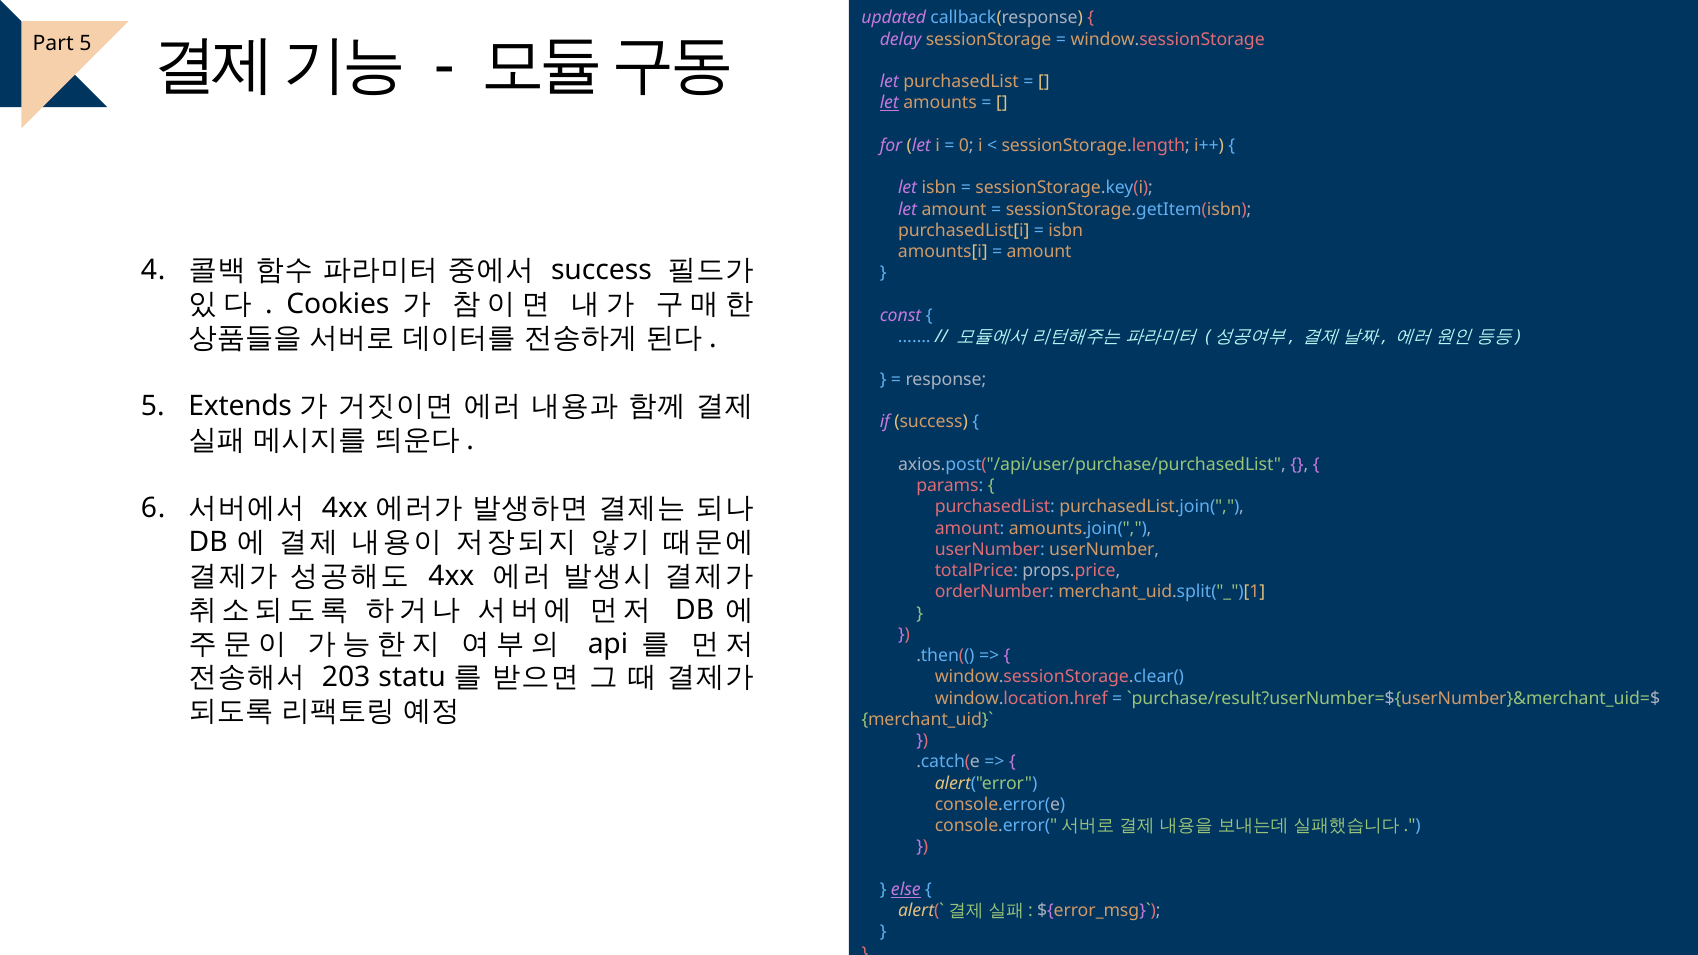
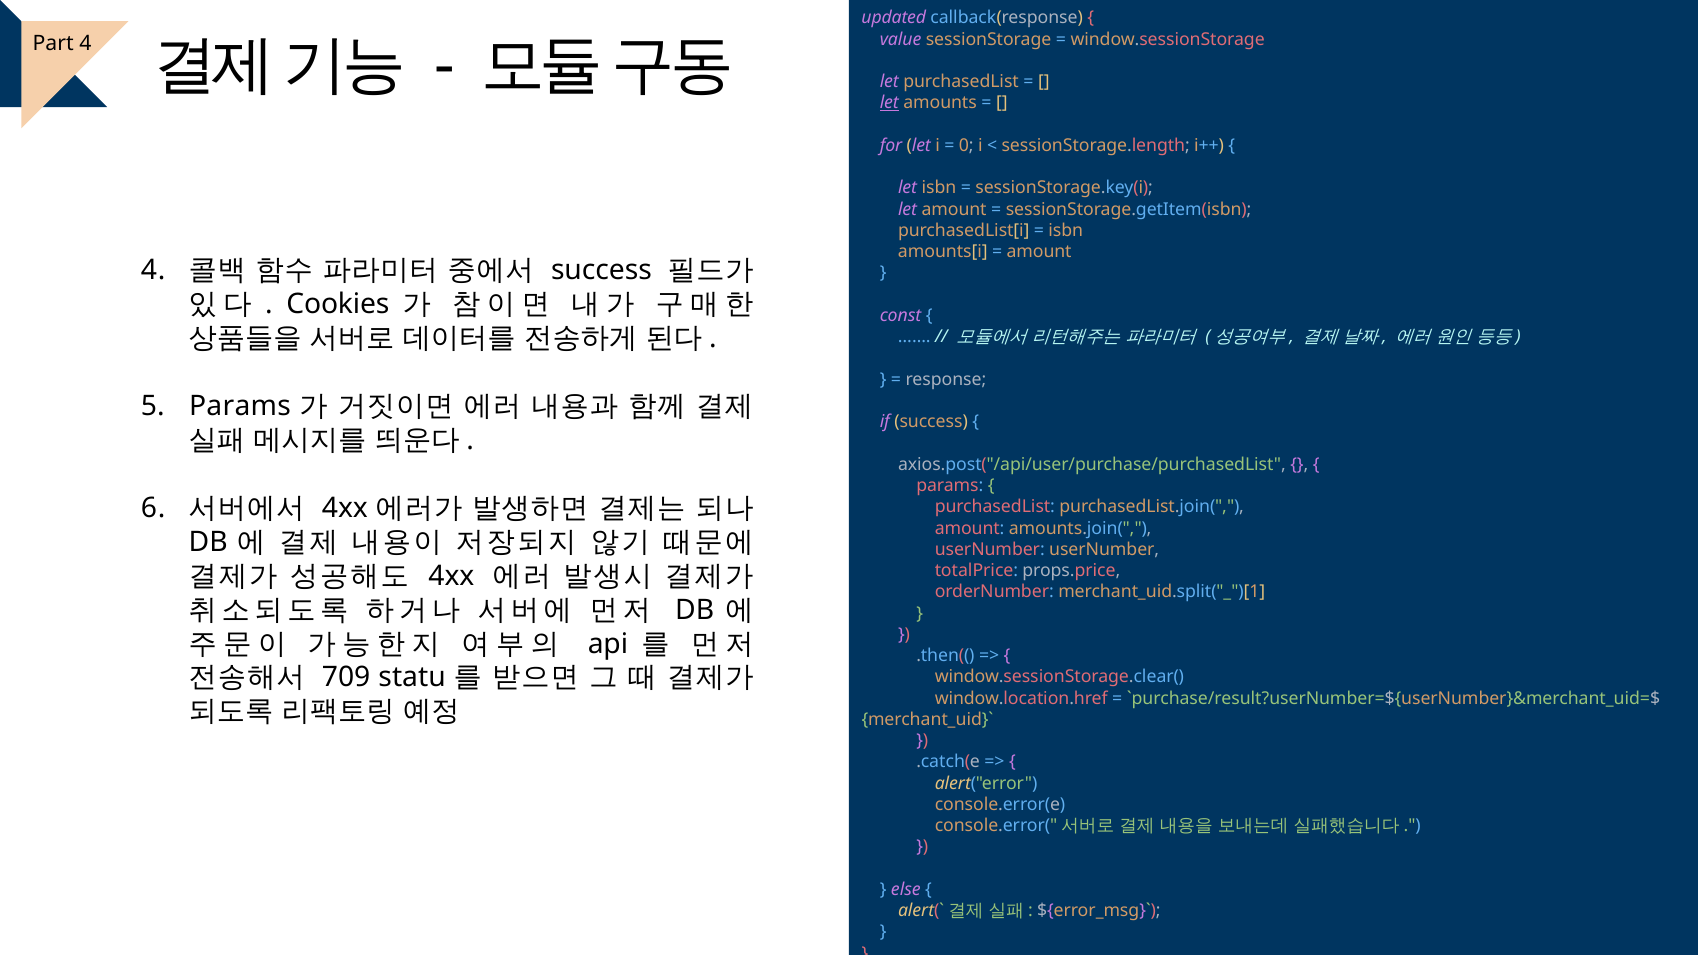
delay: delay -> value (901, 39)
Part 5: 5 -> 4 (85, 44)
Extends: Extends -> Params (240, 406)
203: 203 -> 709 (346, 678)
else underline: present -> none (906, 890)
